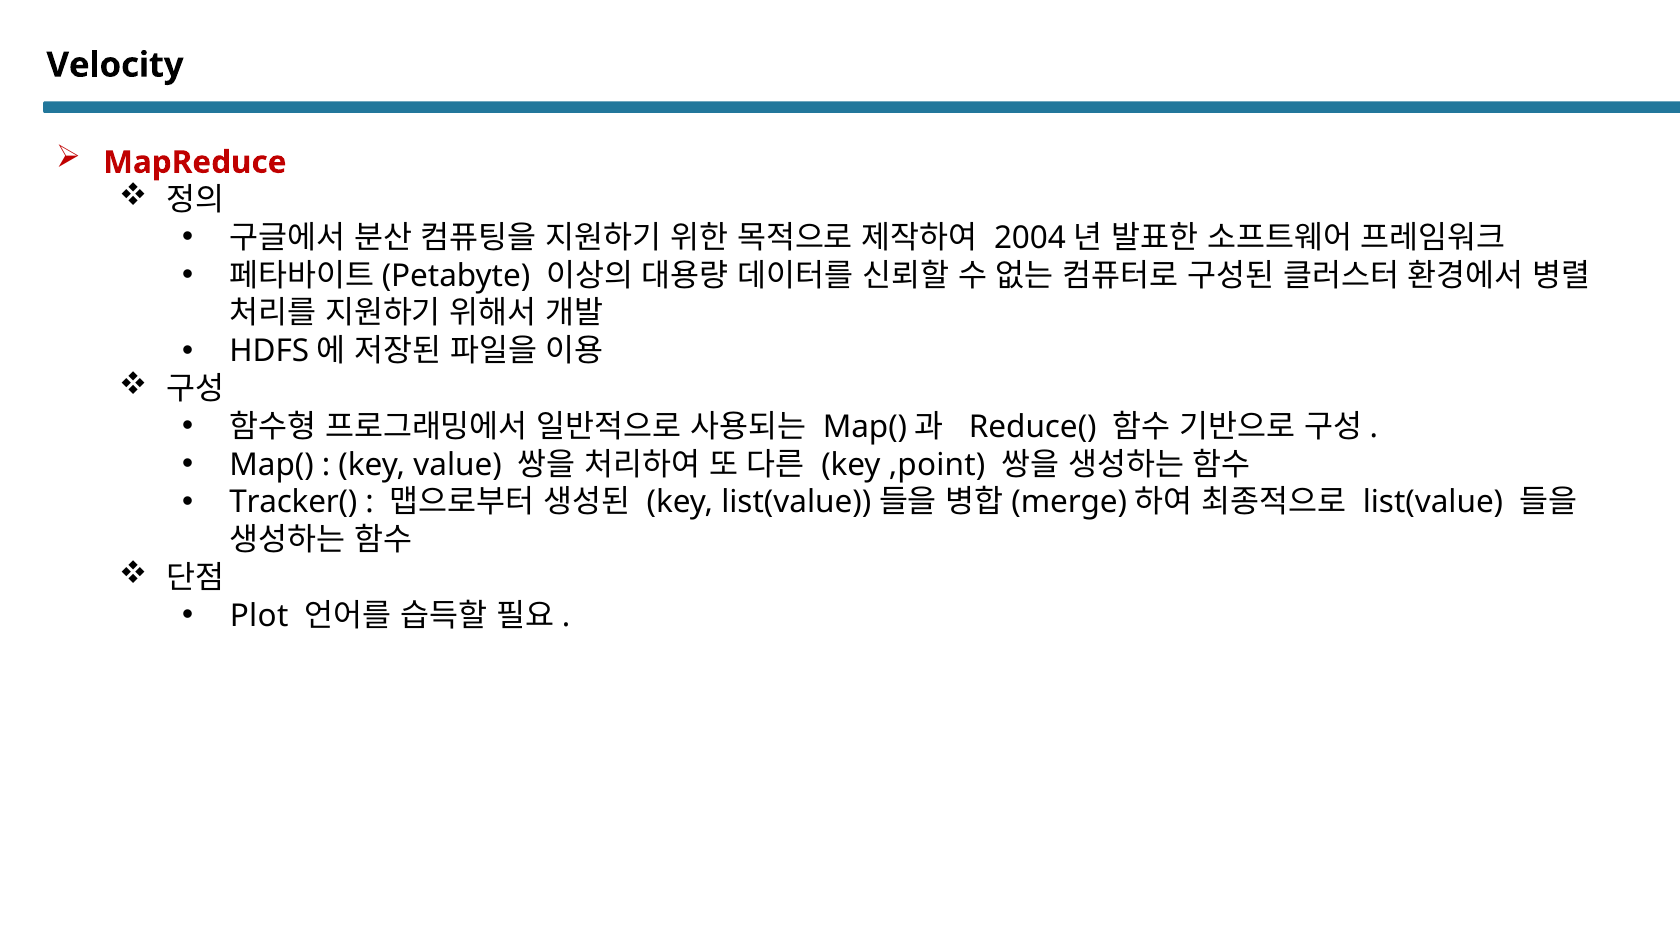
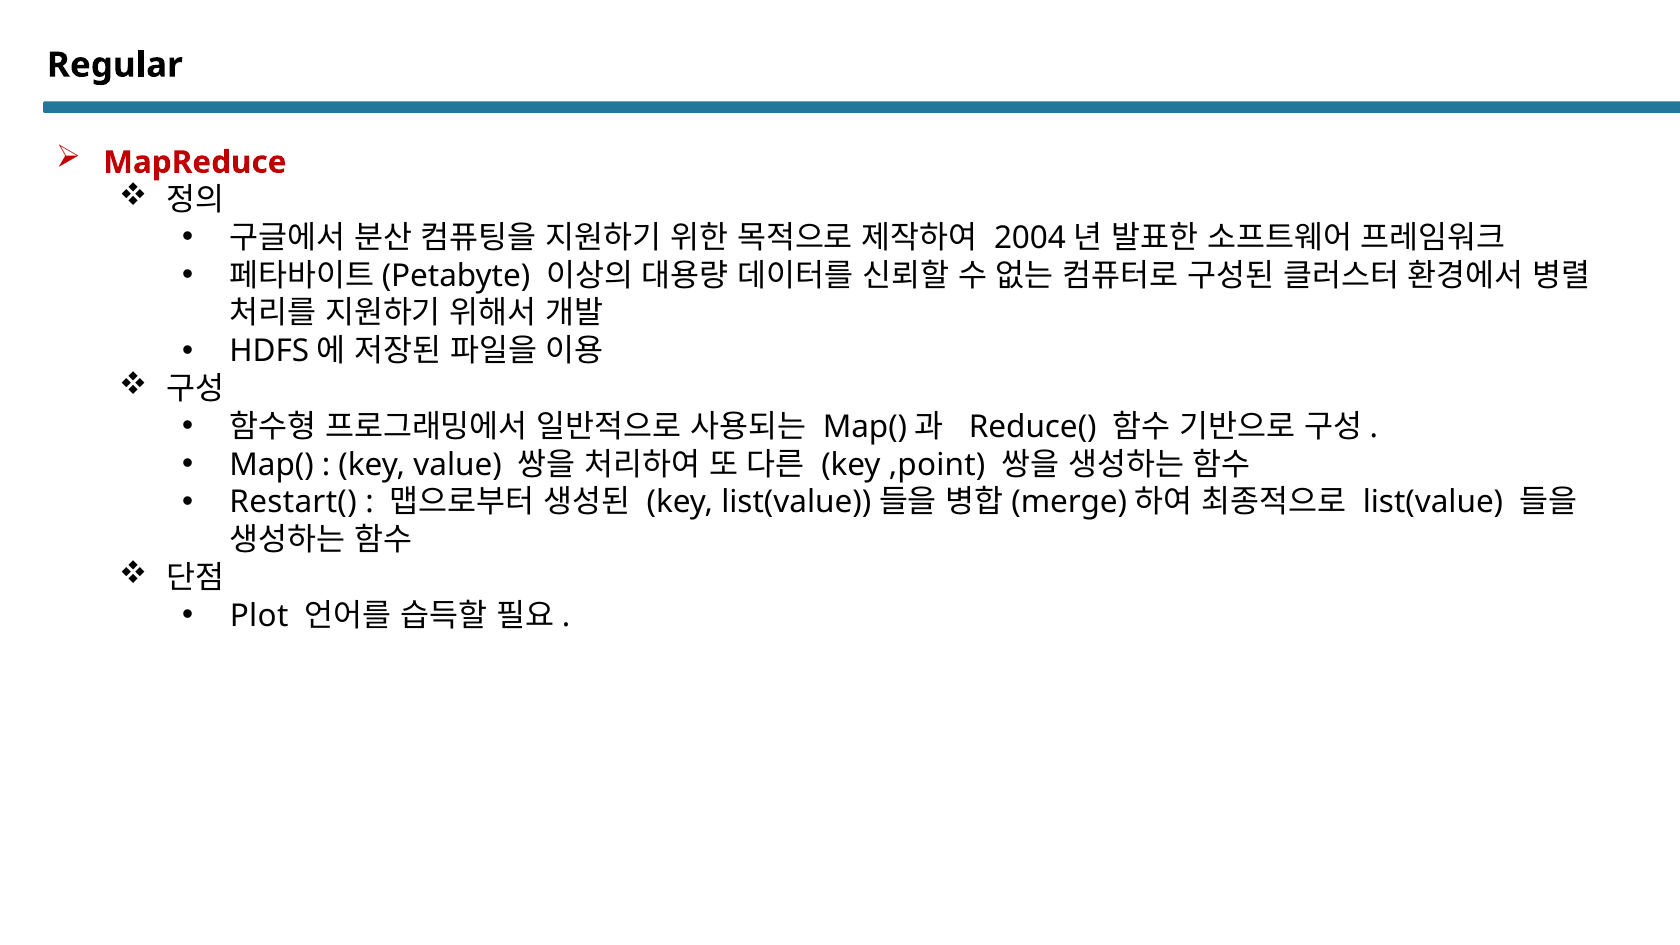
Velocity: Velocity -> Regular (115, 65)
Tracker(: Tracker( -> Restart( (293, 503)
